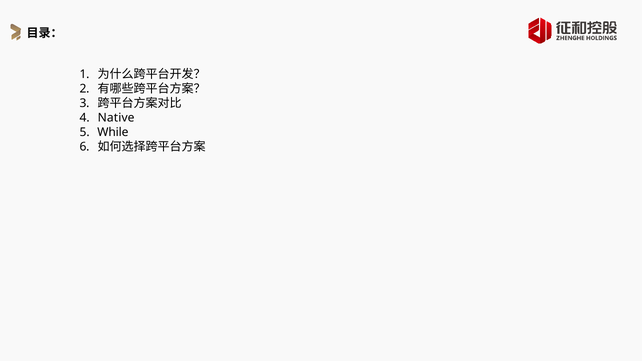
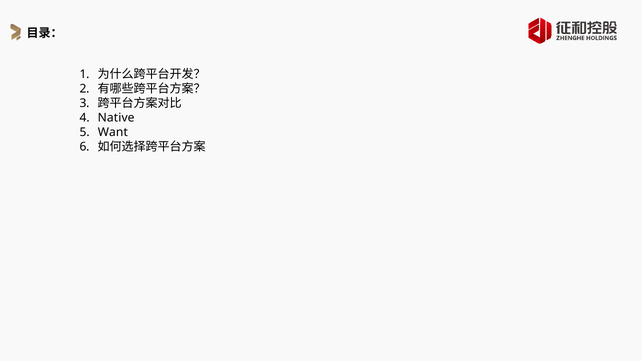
While: While -> Want (113, 132)
